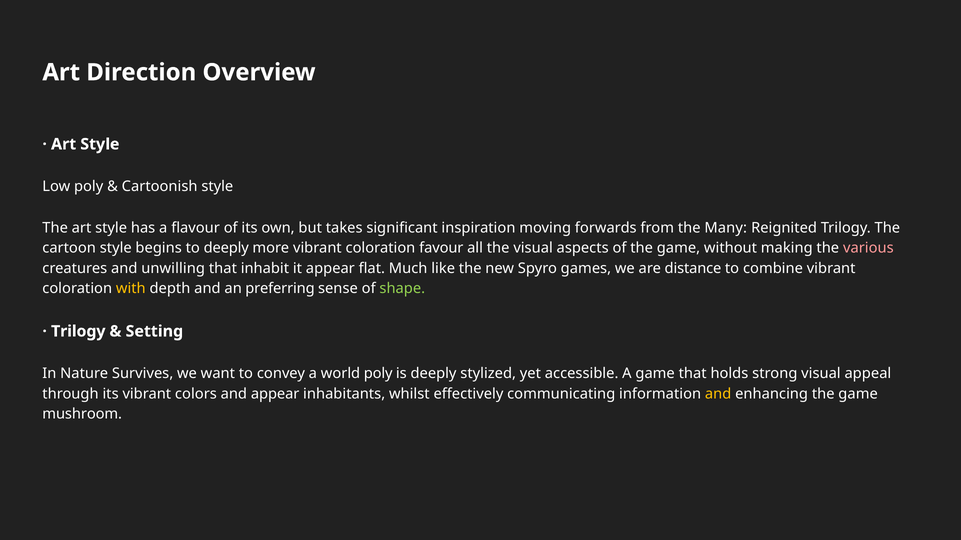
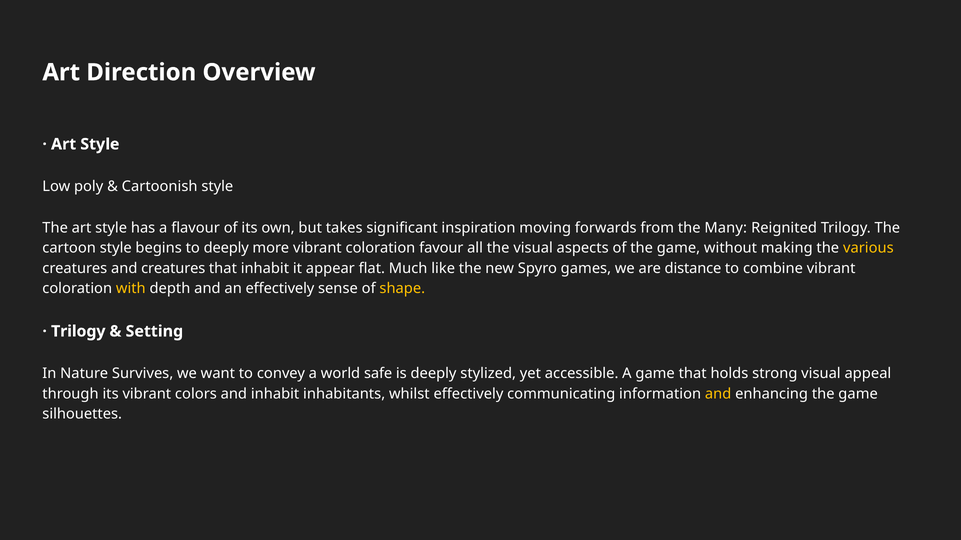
various colour: pink -> yellow (868, 248)
and unwilling: unwilling -> creatures (173, 269)
an preferring: preferring -> effectively (280, 289)
shape colour: light green -> yellow (402, 289)
world poly: poly -> safe (378, 374)
and appear: appear -> inhabit (275, 394)
mushroom: mushroom -> silhouettes (82, 414)
